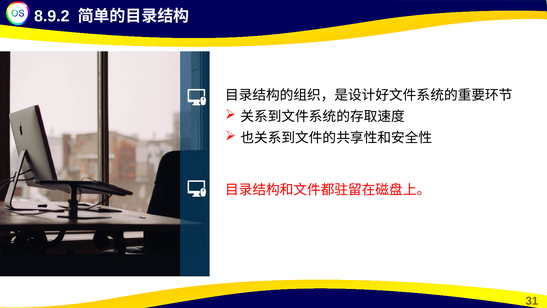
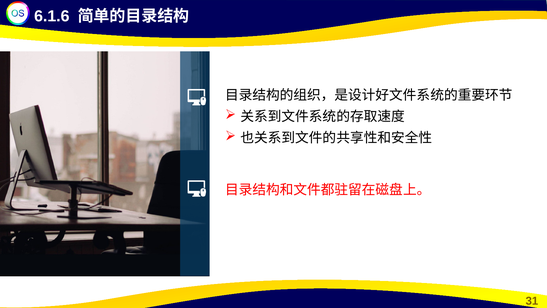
8.9.2: 8.9.2 -> 6.1.6 (52, 16)
